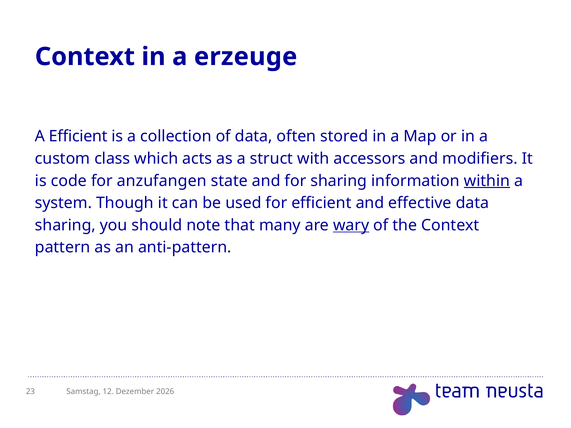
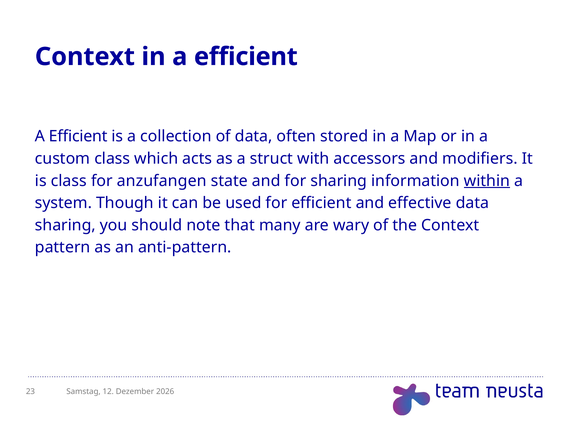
in a erzeuge: erzeuge -> efficient (246, 57)
is code: code -> class (69, 181)
wary underline: present -> none (351, 225)
